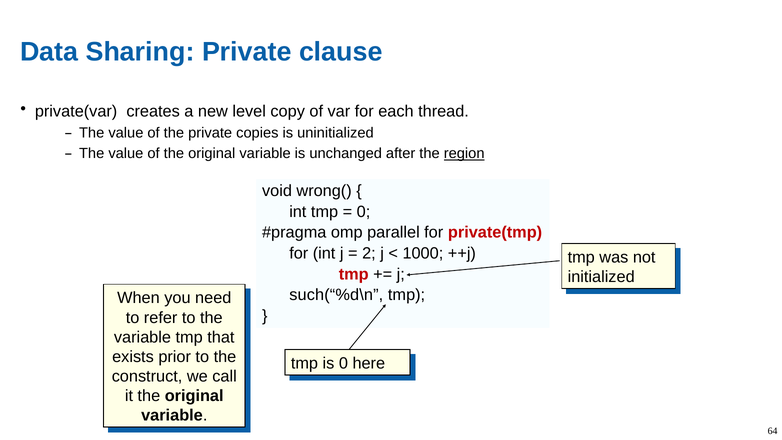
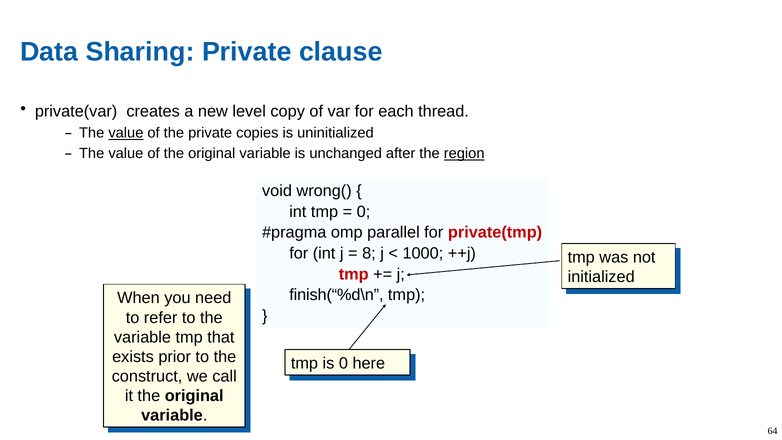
value underline: none -> present (126, 133)
2: 2 -> 8 (369, 253)
such(“%d\n: such(“%d\n -> finish(“%d\n (336, 295)
